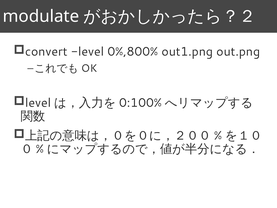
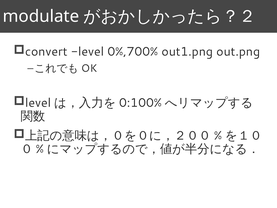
0%,800%: 0%,800% -> 0%,700% (133, 52)
